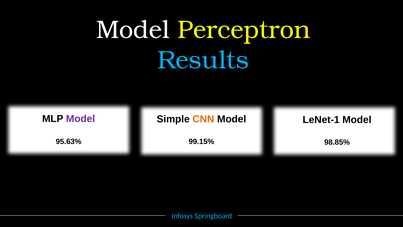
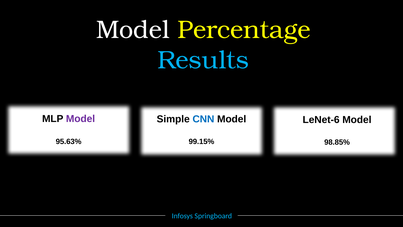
Perceptron: Perceptron -> Percentage (244, 30)
CNN colour: orange -> blue (203, 119)
LeNet-1: LeNet-1 -> LeNet-6 (321, 120)
